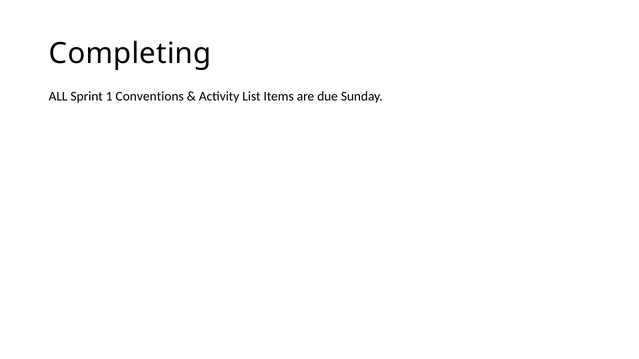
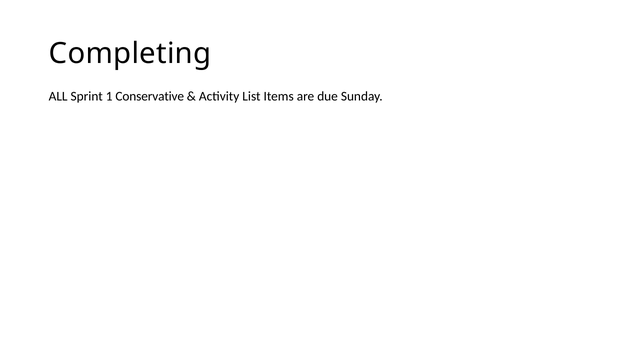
Conventions: Conventions -> Conservative (150, 96)
